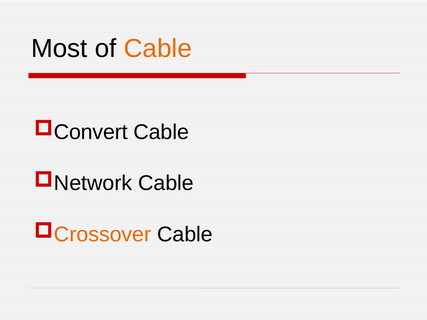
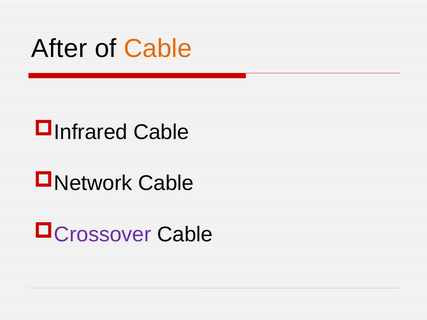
Most: Most -> After (59, 49)
Convert: Convert -> Infrared (91, 132)
Crossover colour: orange -> purple (103, 235)
